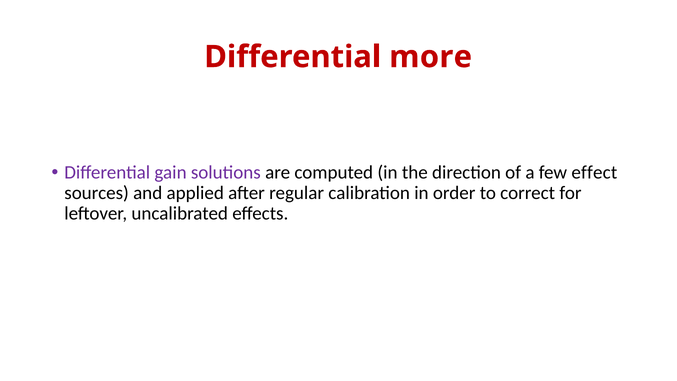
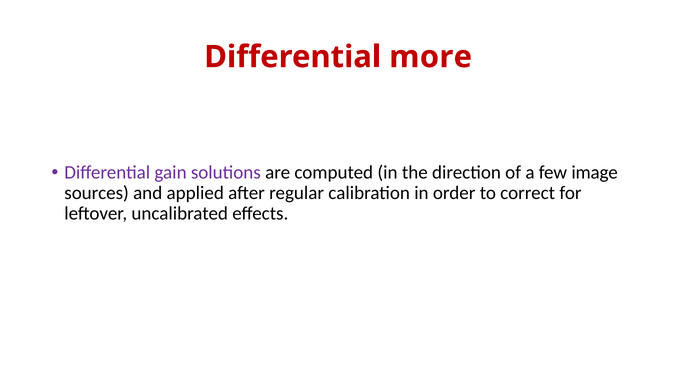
effect: effect -> image (595, 172)
